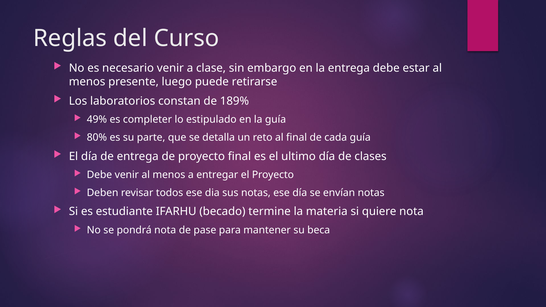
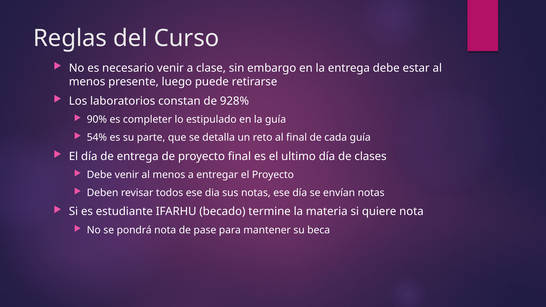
189%: 189% -> 928% (234, 101)
49%: 49% -> 90% (97, 120)
80%: 80% -> 54% (97, 138)
